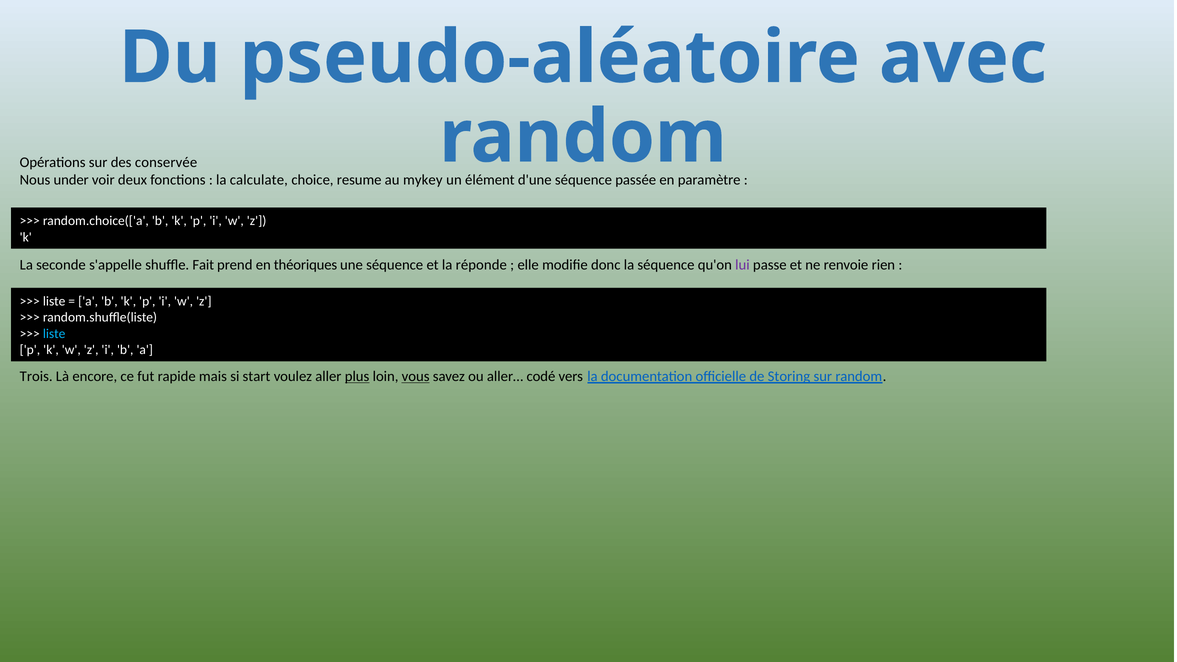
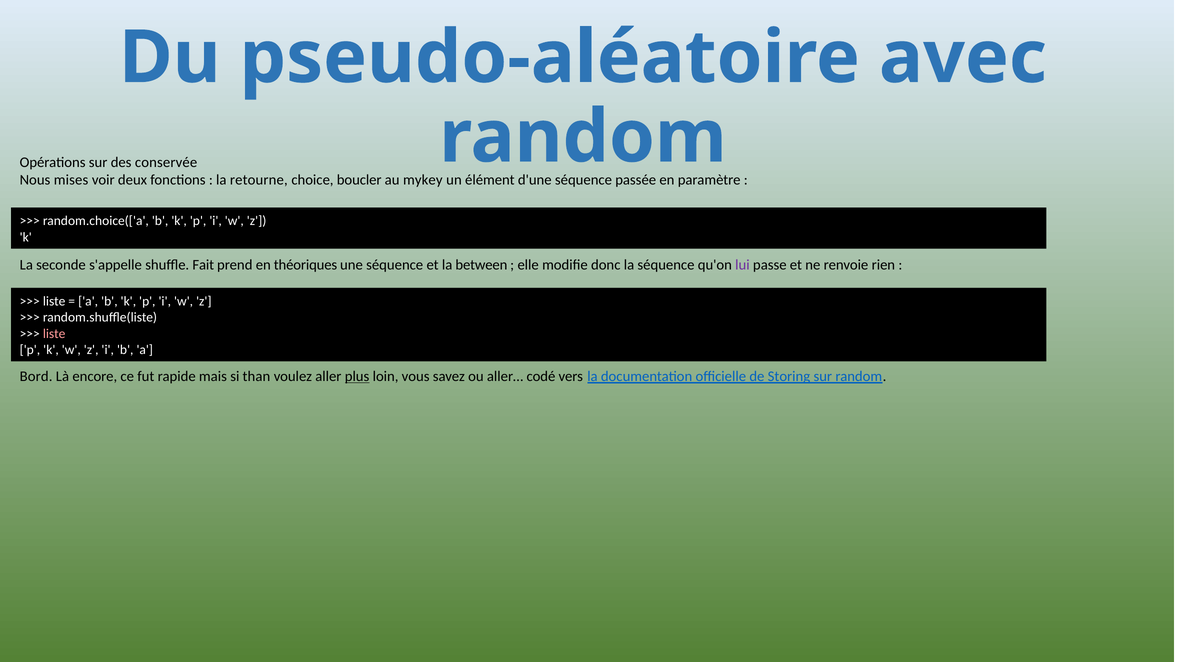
under: under -> mises (71, 180)
calculate: calculate -> retourne (259, 180)
resume: resume -> boucler (359, 180)
réponde: réponde -> between (481, 265)
liste colour: light blue -> pink (54, 334)
Trois: Trois -> Bord (36, 376)
start: start -> than (256, 376)
vous underline: present -> none (416, 376)
